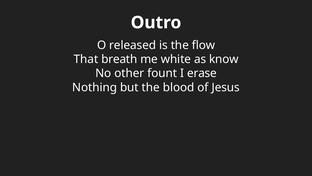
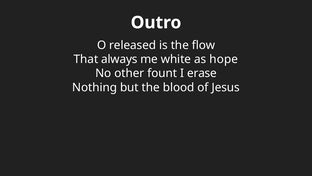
breath: breath -> always (119, 59)
know: know -> hope (224, 59)
